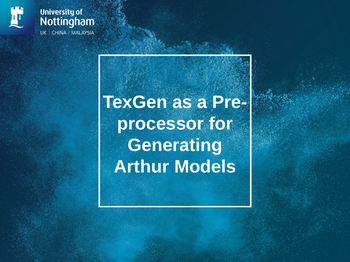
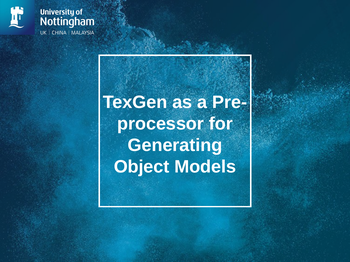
Arthur: Arthur -> Object (142, 167)
